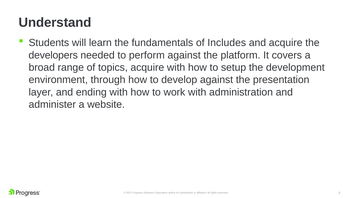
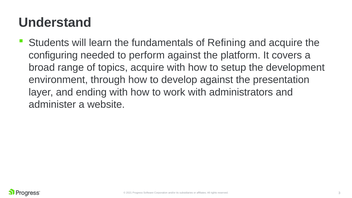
Includes: Includes -> Refining (227, 43)
developers: developers -> configuring (53, 55)
administration: administration -> administrators (241, 92)
